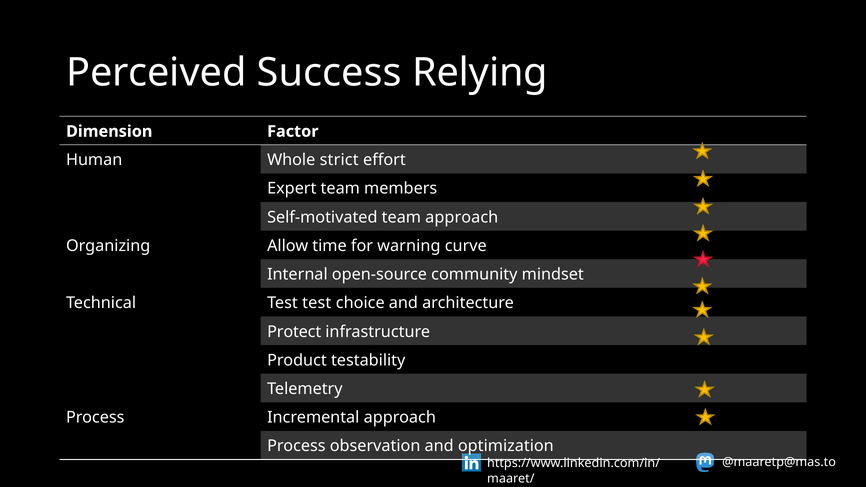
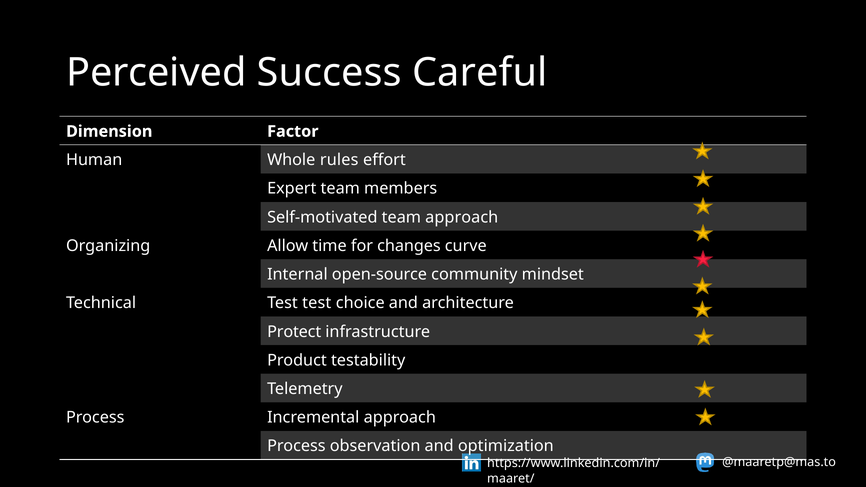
Relying: Relying -> Careful (480, 73)
strict: strict -> rules (339, 160)
warning: warning -> changes (409, 246)
